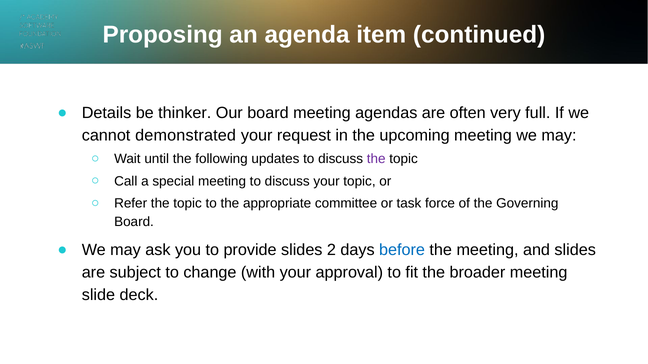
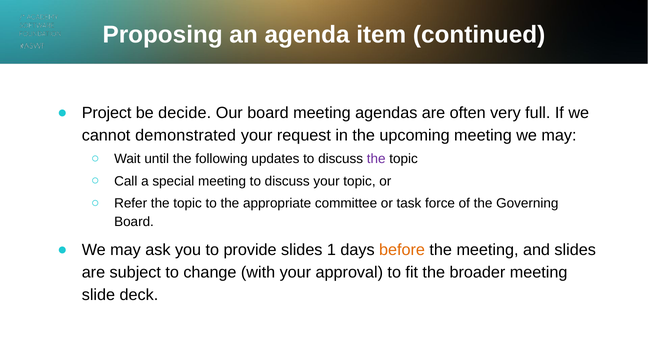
Details: Details -> Project (107, 113)
thinker: thinker -> decide (185, 113)
2: 2 -> 1 (331, 250)
before colour: blue -> orange (402, 250)
